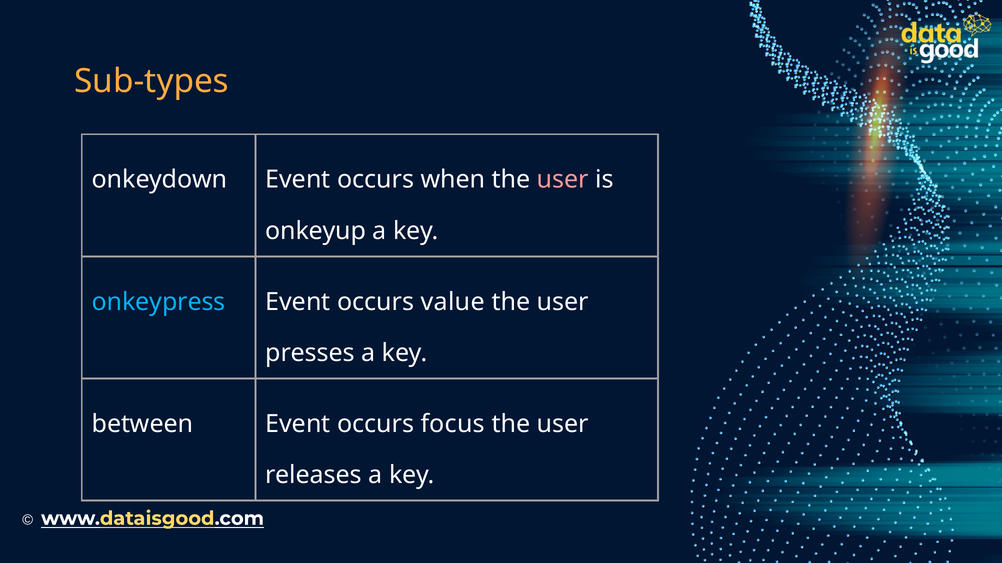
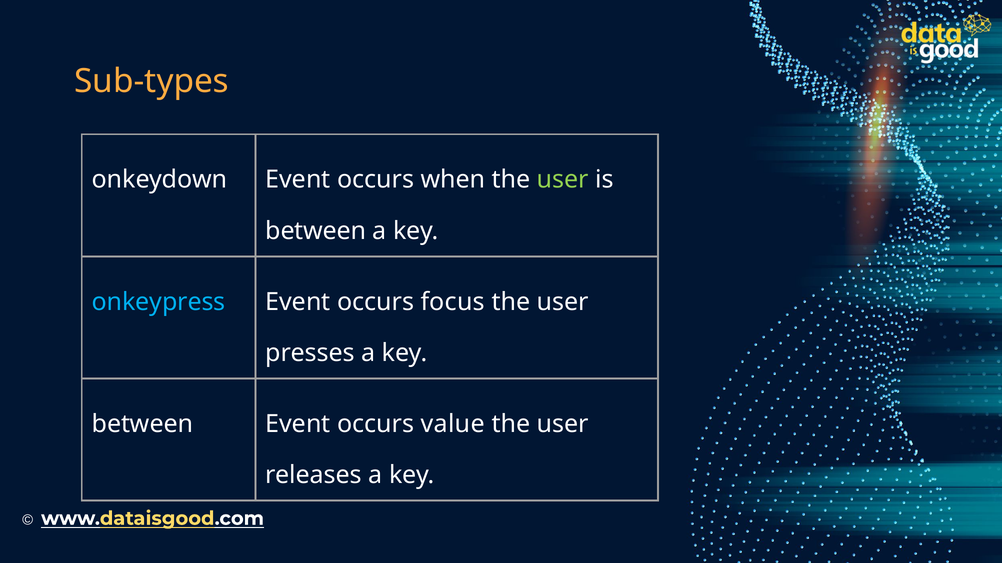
user colour: pink -> light green (563, 180)
onkeyup: onkeyup -> between (316, 231)
value: value -> focus (453, 302)
focus: focus -> value (453, 424)
